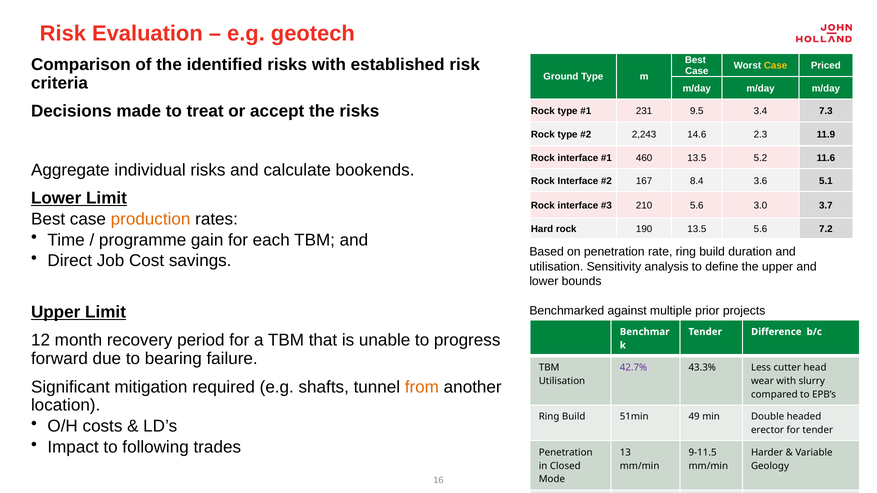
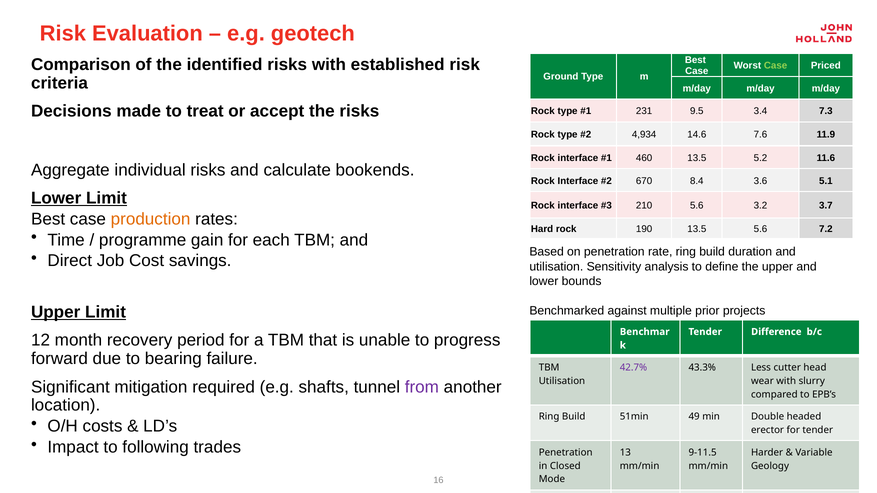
Case colour: yellow -> light green (776, 66)
2,243: 2,243 -> 4,934 (644, 135)
2.3: 2.3 -> 7.6 (760, 135)
167: 167 -> 670 (644, 181)
3.0: 3.0 -> 3.2 (760, 206)
from colour: orange -> purple (422, 387)
